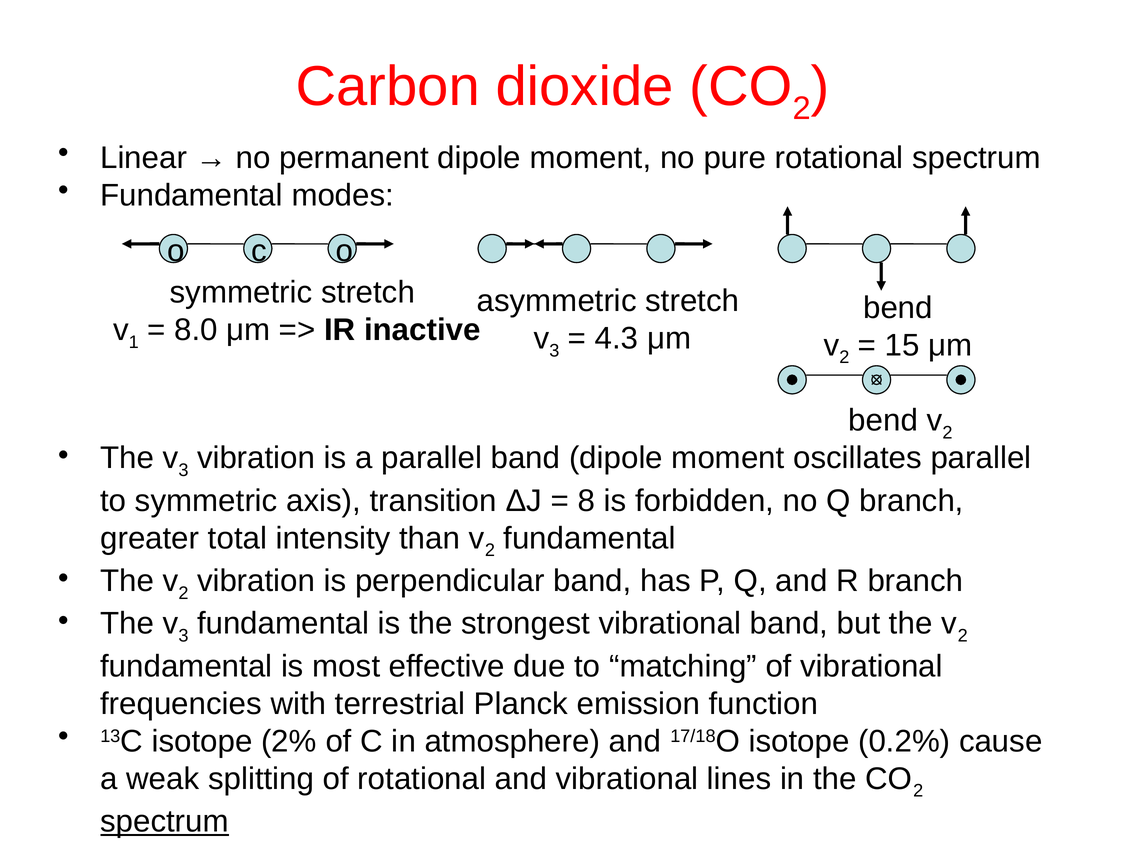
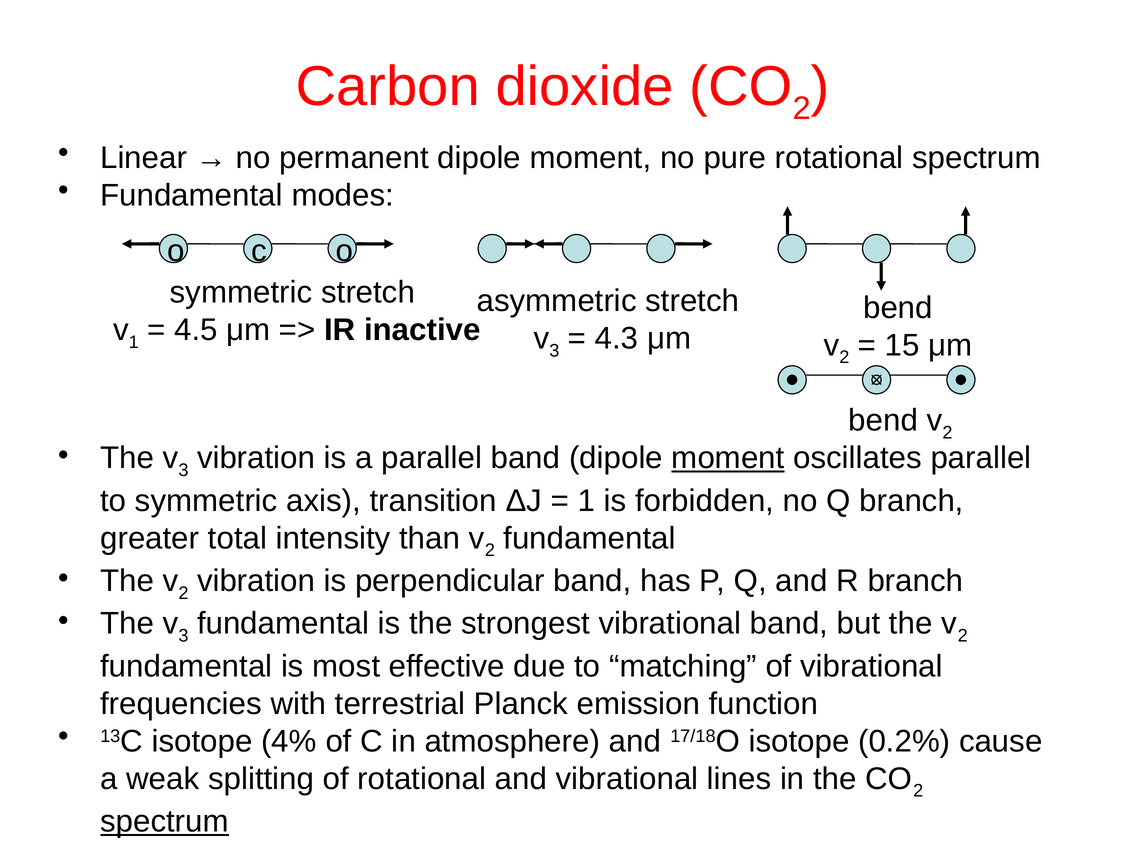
8.0: 8.0 -> 4.5 (196, 330)
moment underline: none -> present (728, 458)
8: 8 -> 1 (586, 501)
2%: 2% -> 4% (289, 741)
